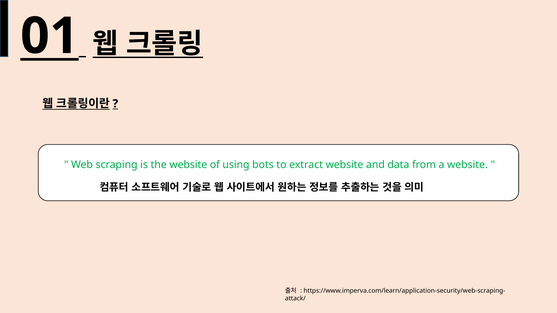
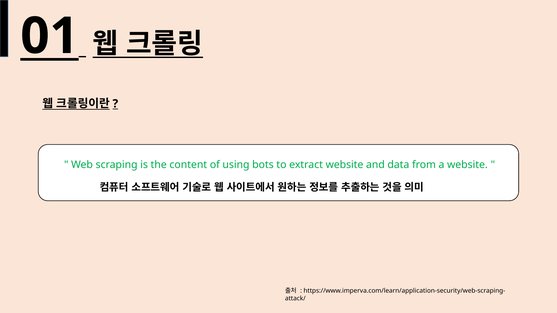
the website: website -> content (188, 165)
